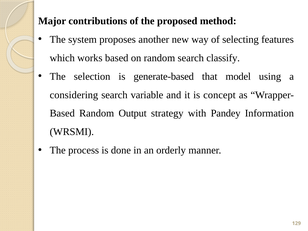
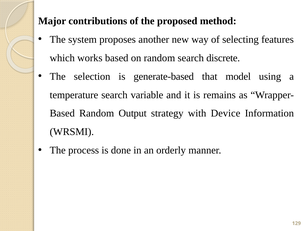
classify: classify -> discrete (223, 58)
considering: considering -> temperature (74, 95)
concept: concept -> remains (220, 95)
Pandey: Pandey -> Device (226, 113)
